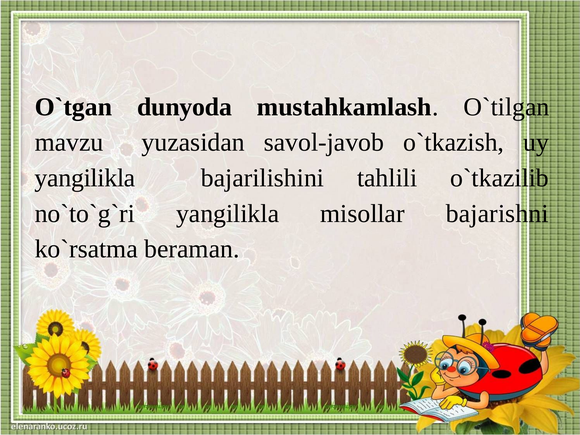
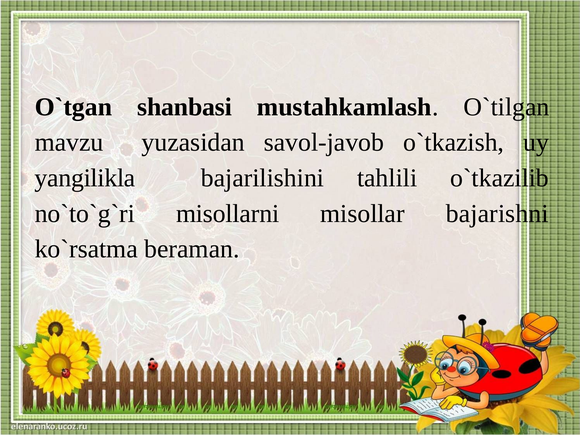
dunyoda: dunyoda -> shanbasi (185, 107)
yangilikla: yangilikla -> misollarni (228, 214)
